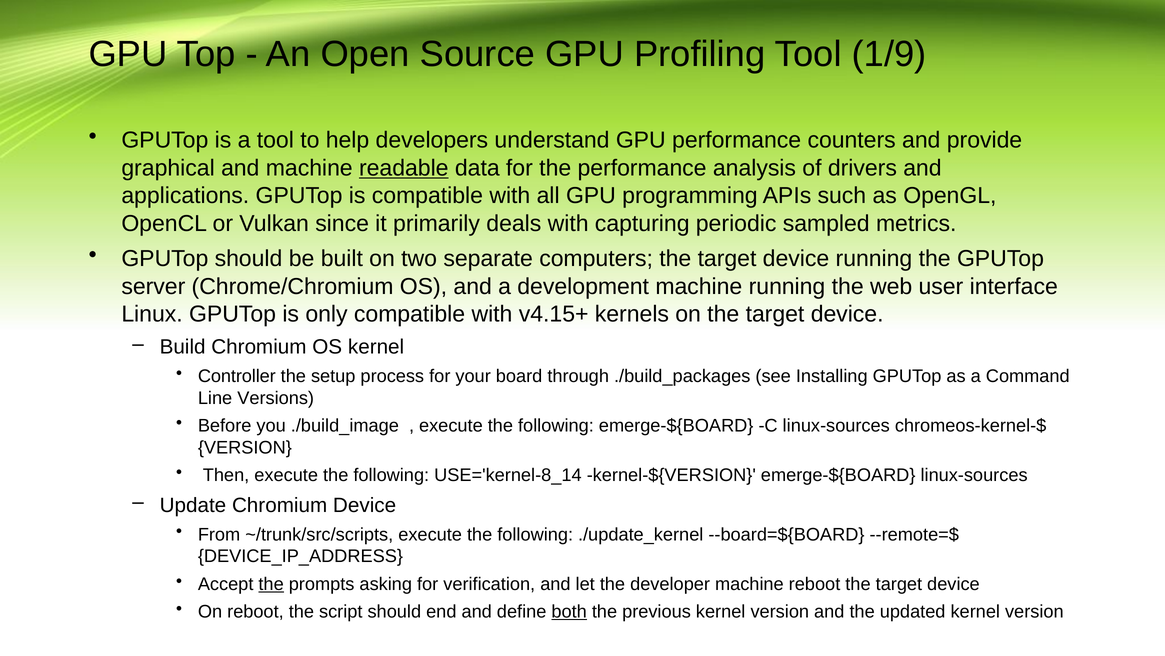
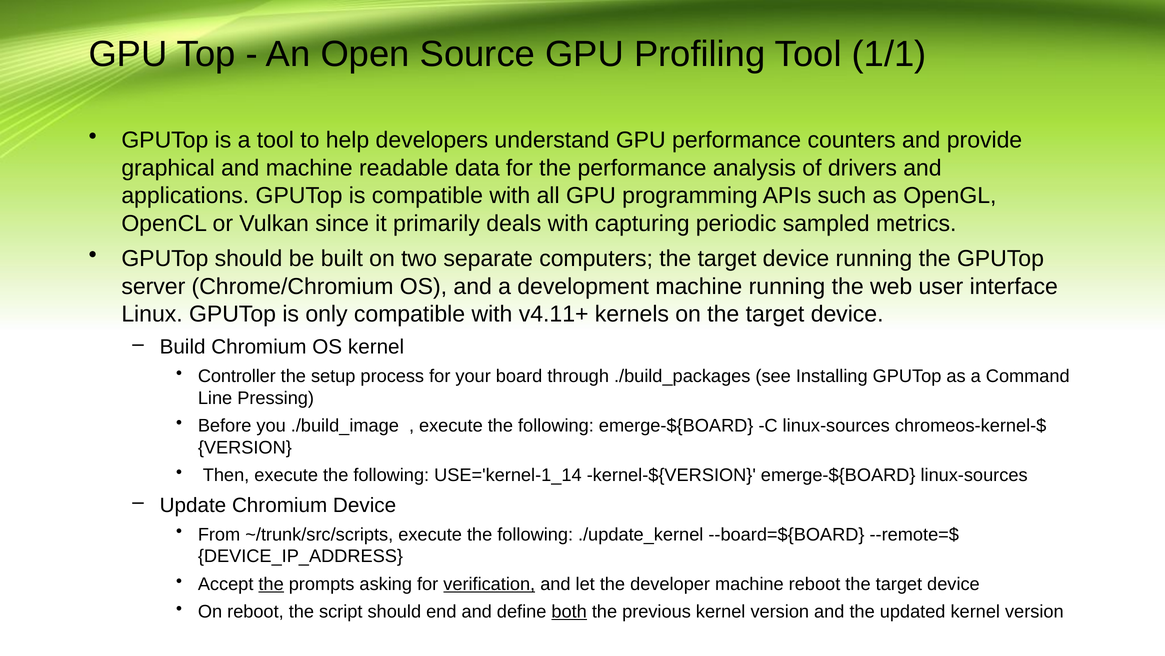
1/9: 1/9 -> 1/1 (889, 54)
readable underline: present -> none (404, 168)
v4.15+: v4.15+ -> v4.11+ (554, 314)
Versions: Versions -> Pressing (276, 398)
USE='kernel-8_14: USE='kernel-8_14 -> USE='kernel-1_14 (508, 475)
verification underline: none -> present (489, 583)
